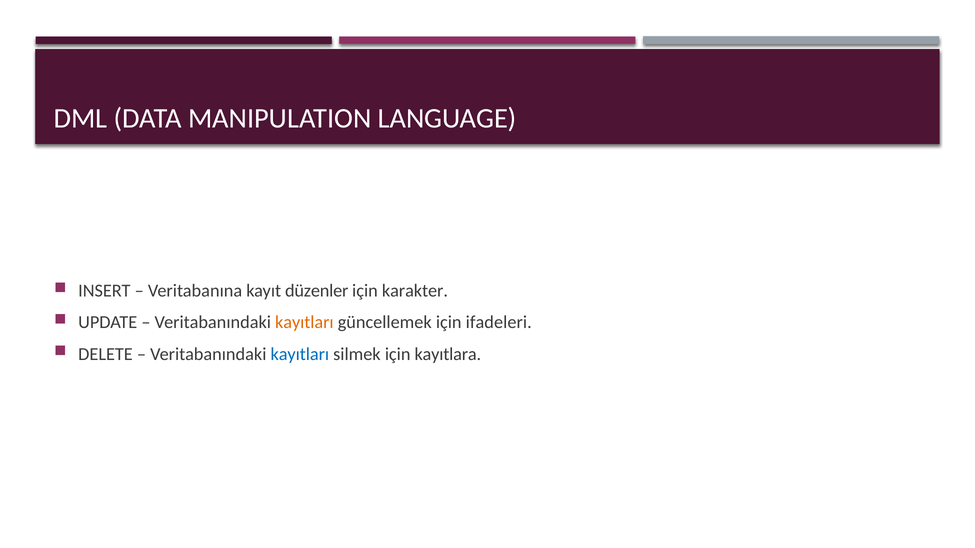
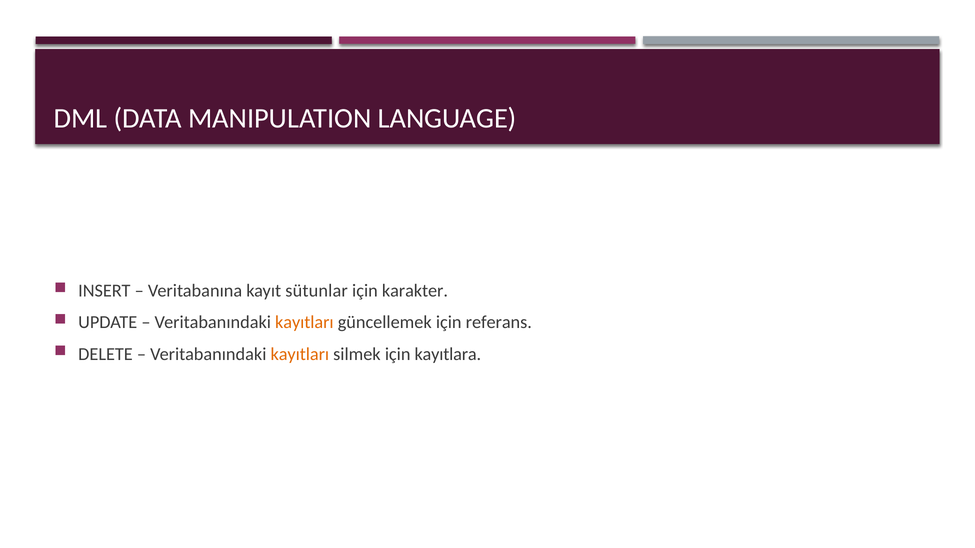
düzenler: düzenler -> sütunlar (317, 291)
ifadeleri: ifadeleri -> referans (499, 323)
kayıtları colour: blue -> orange (300, 354)
